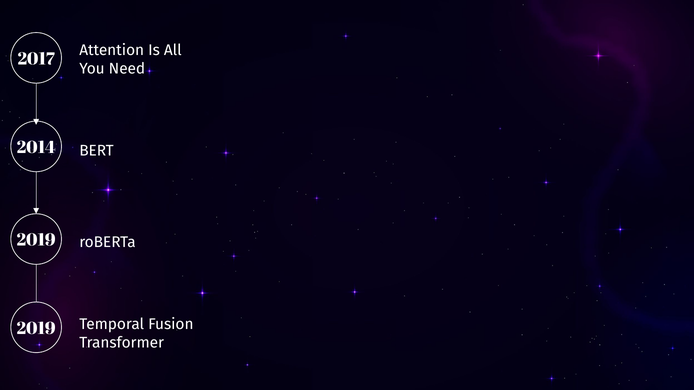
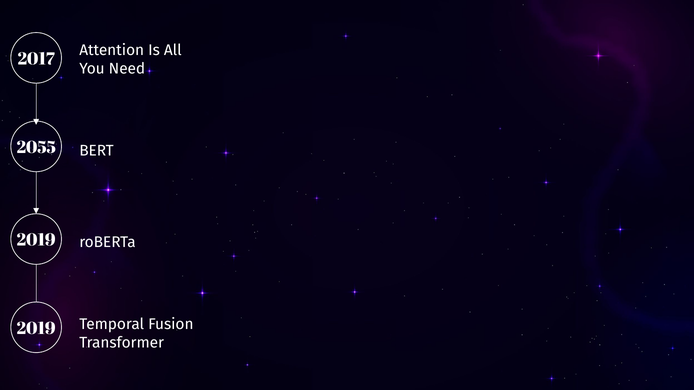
2014: 2014 -> 2055 (36, 148)
